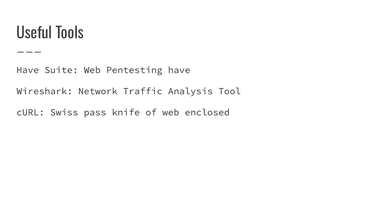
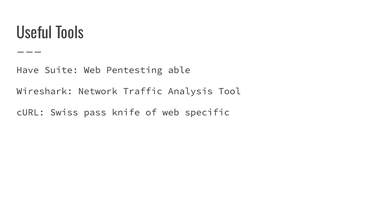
Pentesting have: have -> able (179, 70)
enclosed: enclosed -> specific (207, 113)
